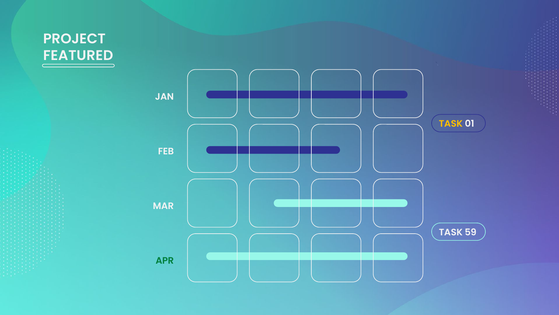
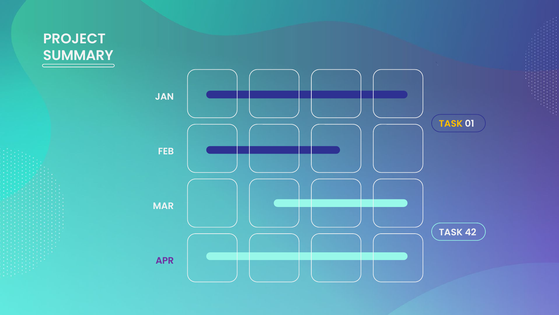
FEATURED: FEATURED -> SUMMARY (78, 56)
59: 59 -> 42 (471, 232)
APR colour: green -> purple (165, 260)
